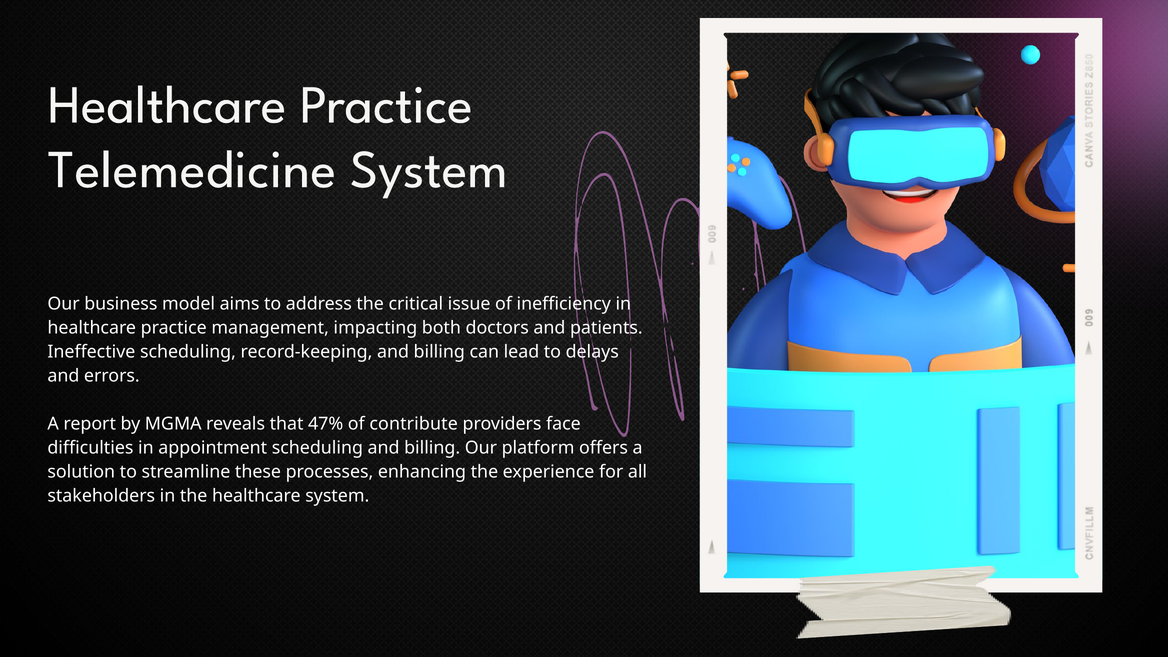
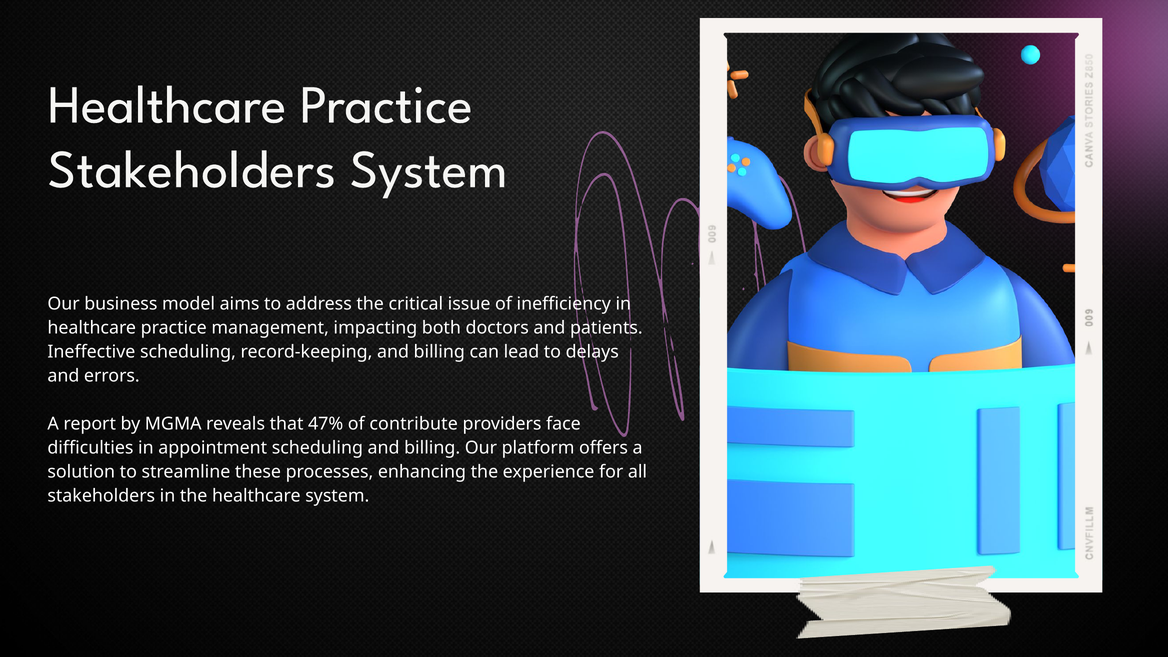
Telemedicine: Telemedicine -> Stakeholders (192, 169)
